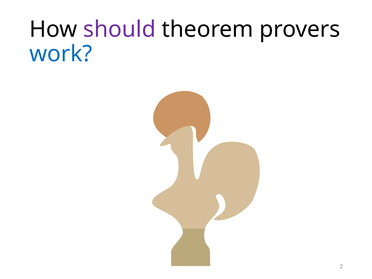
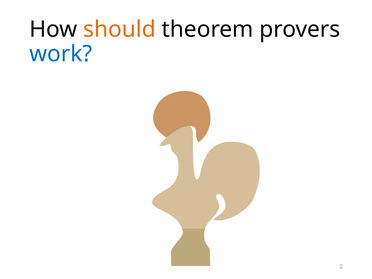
should colour: purple -> orange (119, 29)
